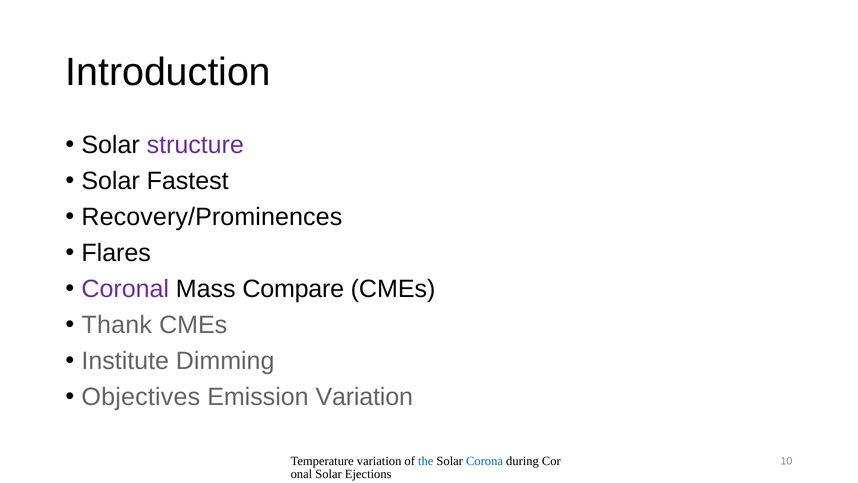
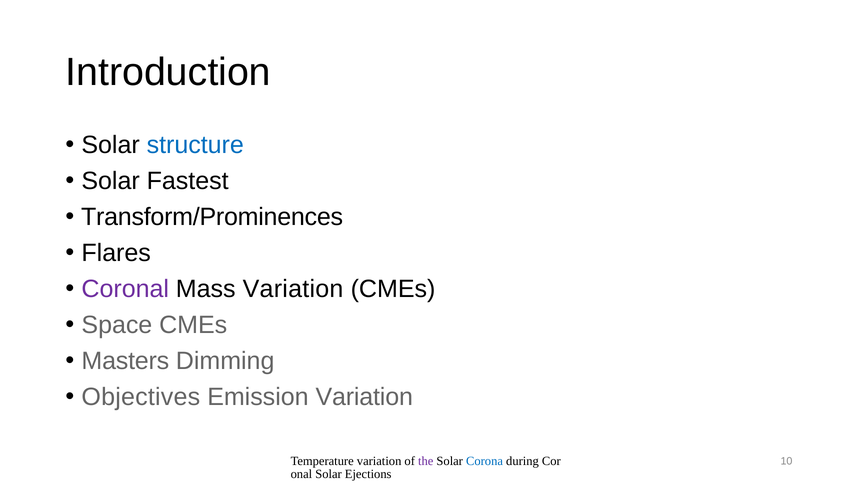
structure colour: purple -> blue (195, 145)
Recovery/Prominences: Recovery/Prominences -> Transform/Prominences (212, 217)
Mass Compare: Compare -> Variation (293, 289)
Thank: Thank -> Space (117, 325)
Institute: Institute -> Masters (125, 361)
the colour: blue -> purple (426, 461)
